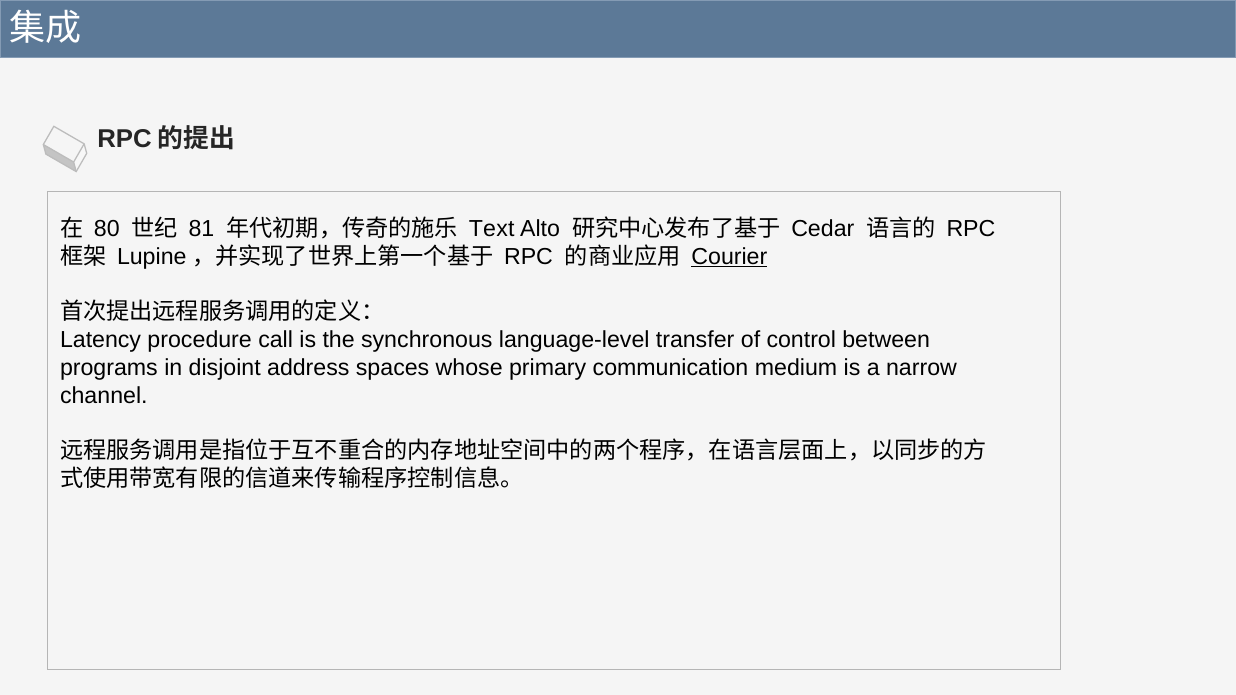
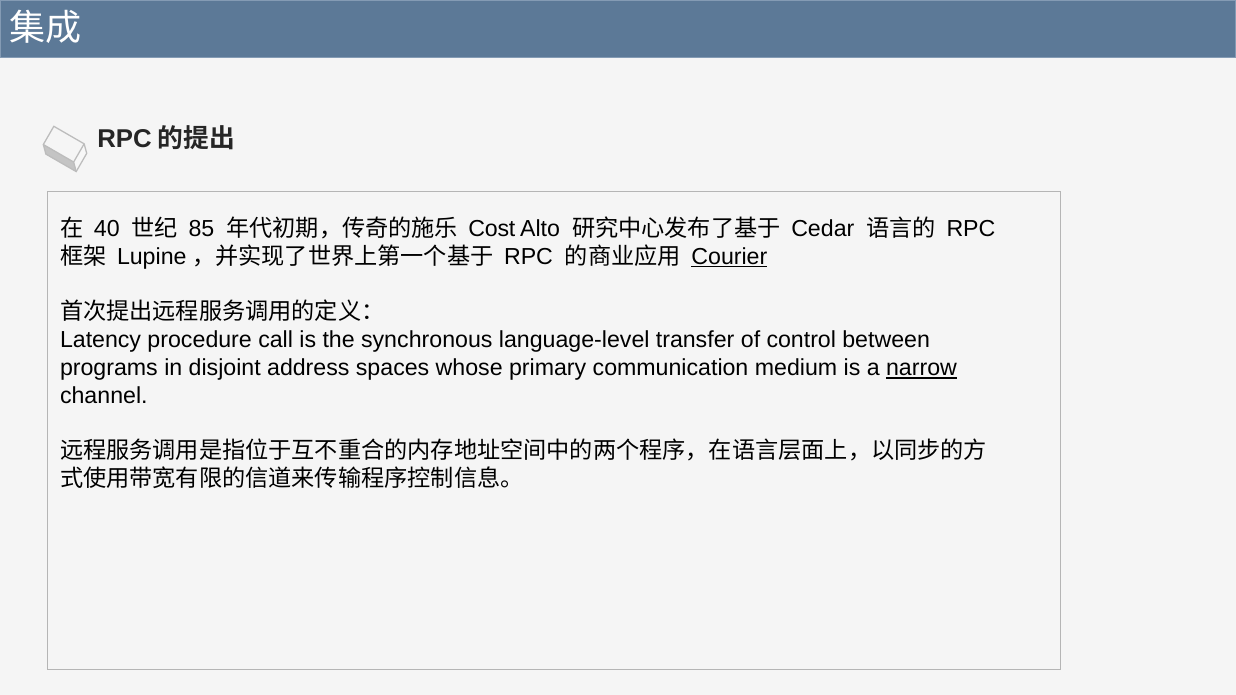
80: 80 -> 40 (107, 229)
81: 81 -> 85 (201, 229)
Text: Text -> Cost (492, 229)
narrow underline: none -> present (921, 368)
